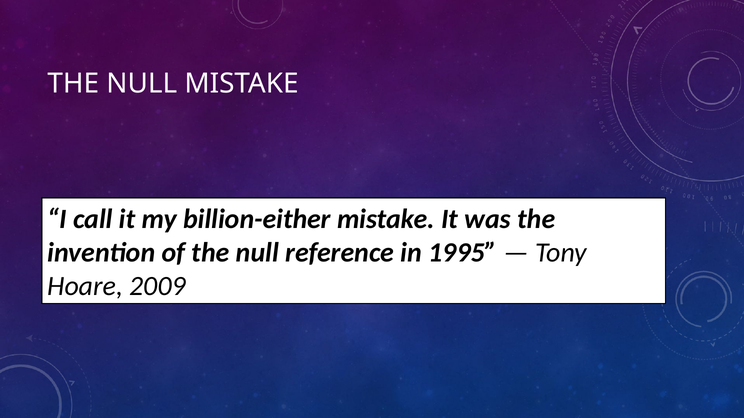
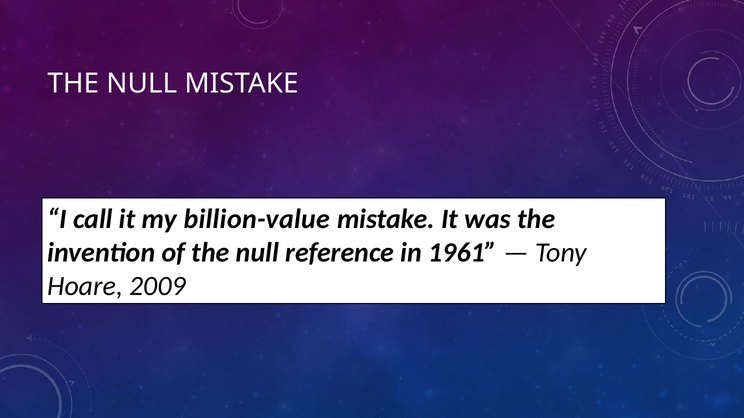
billion-either: billion-either -> billion-value (257, 219)
1995: 1995 -> 1961 (463, 253)
